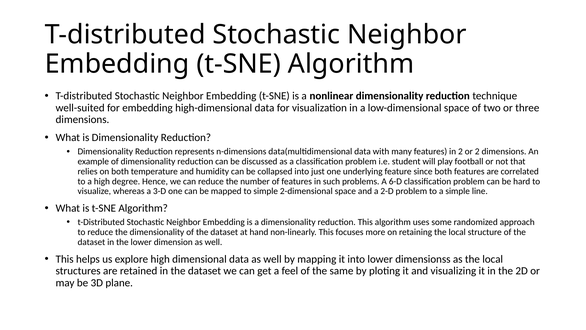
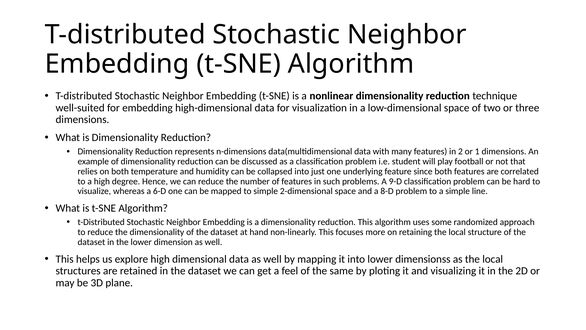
or 2: 2 -> 1 (477, 151)
6-D: 6-D -> 9-D (395, 181)
3-D: 3-D -> 6-D (160, 191)
2-D: 2-D -> 8-D (387, 191)
